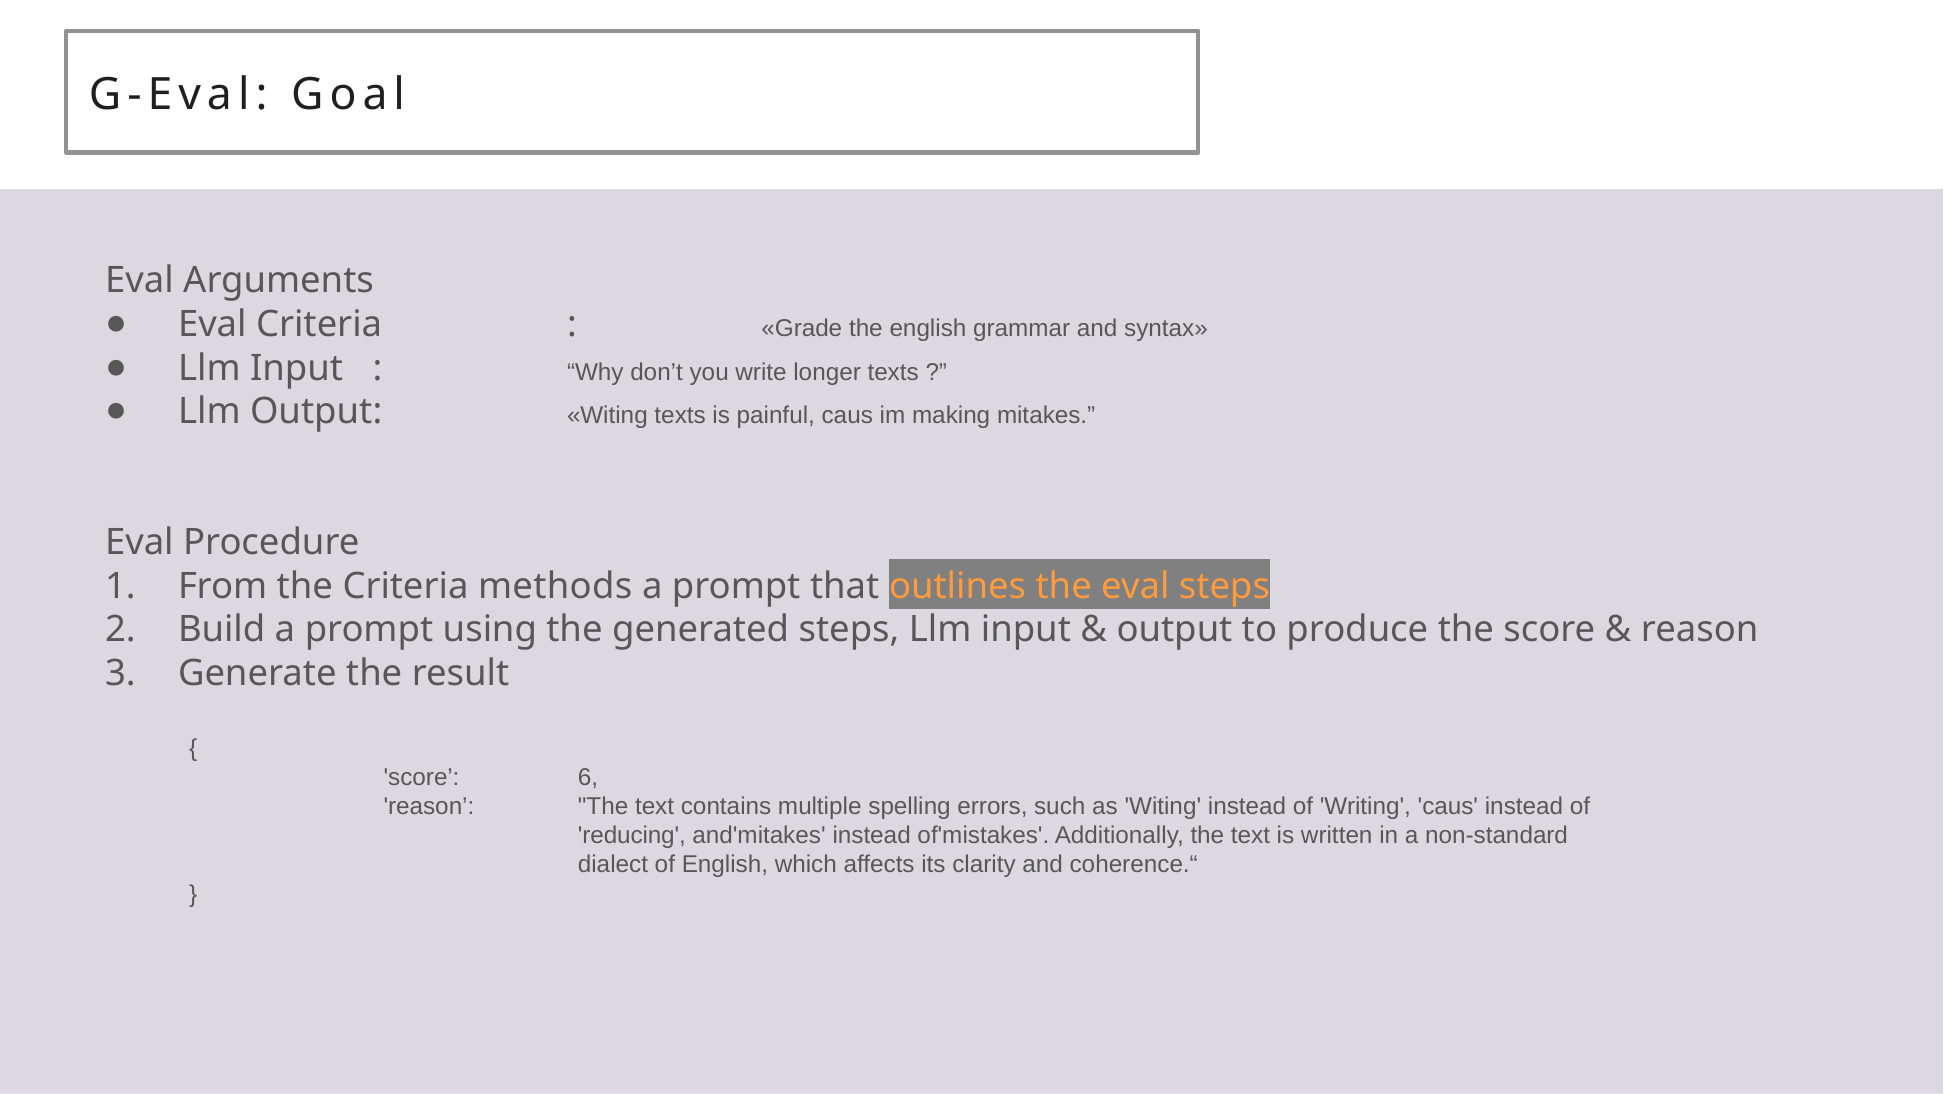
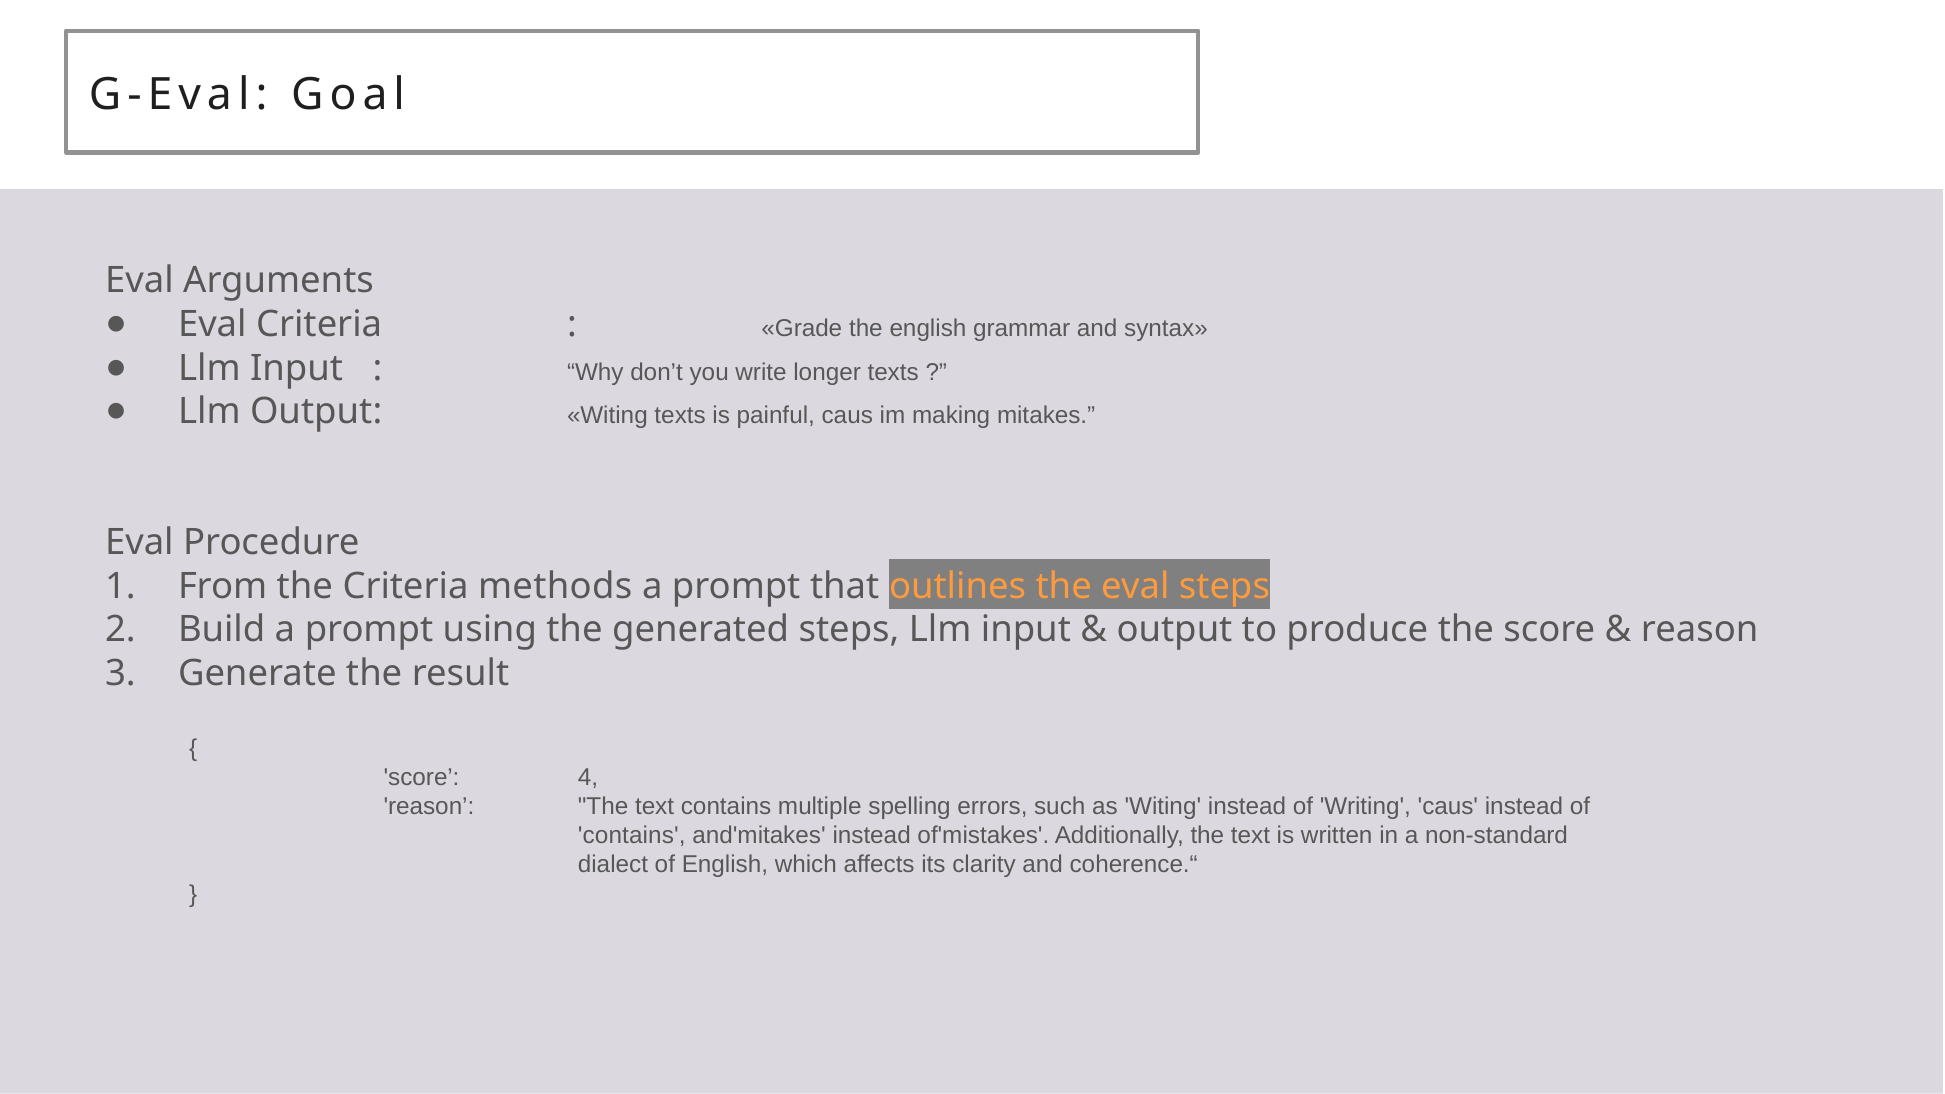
6: 6 -> 4 (588, 777)
reducing: reducing -> contains (632, 836)
